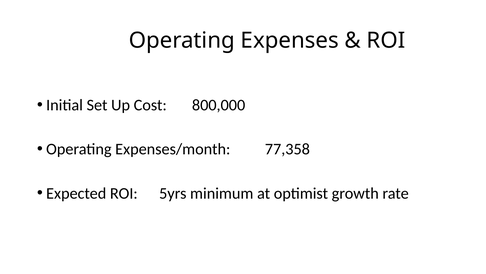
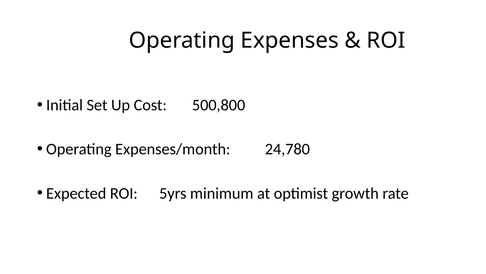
800,000: 800,000 -> 500,800 (219, 105)
77,358: 77,358 -> 24,780 (287, 149)
